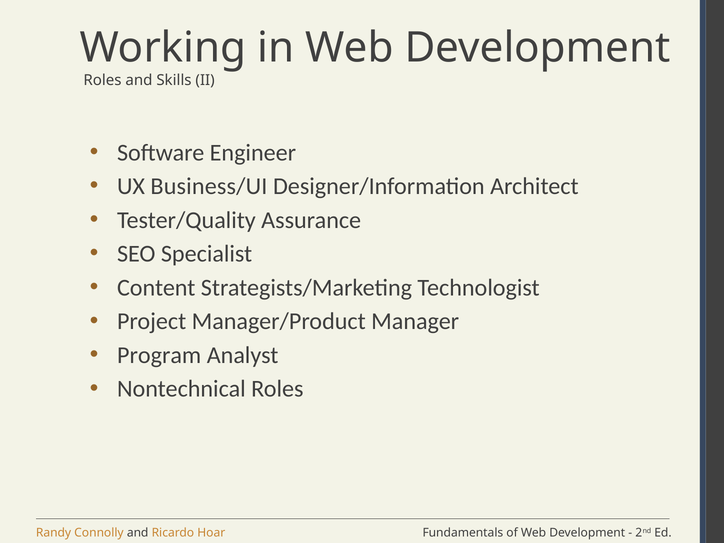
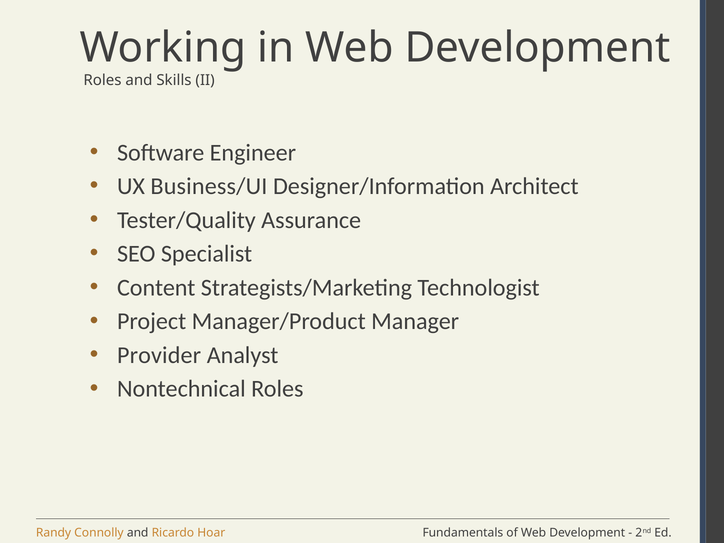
Program: Program -> Provider (159, 355)
